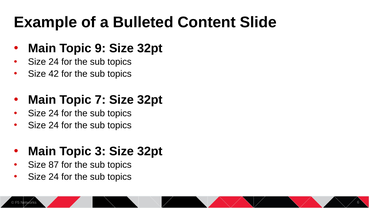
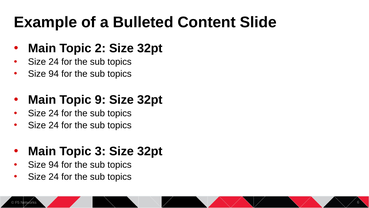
9: 9 -> 2 (100, 48)
42: 42 -> 94 (54, 74)
7: 7 -> 9 (100, 100)
87: 87 -> 94 (54, 164)
